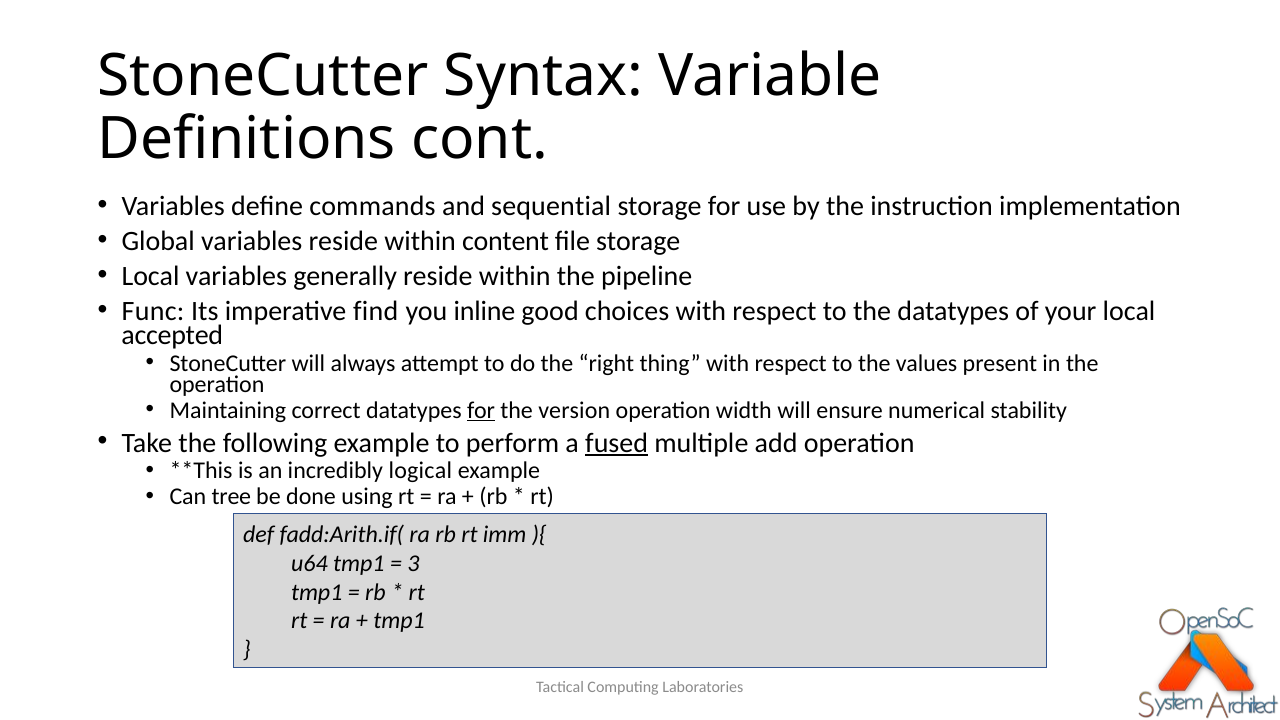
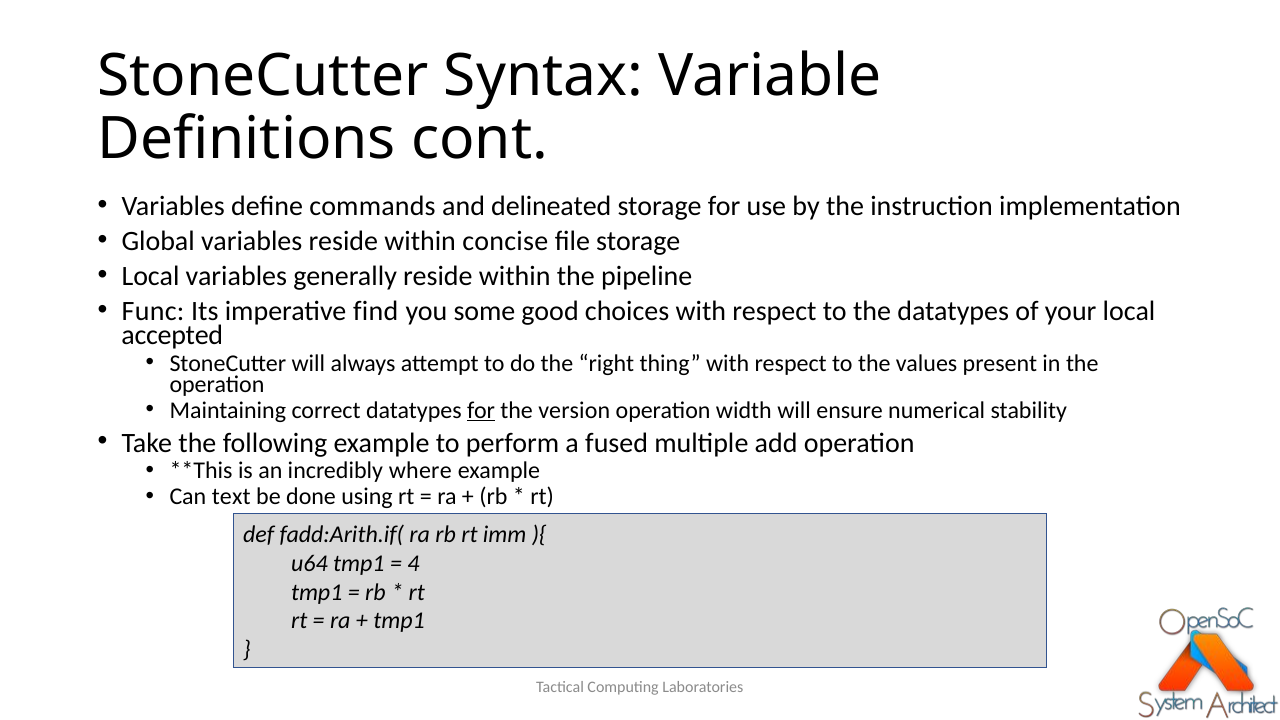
sequential: sequential -> delineated (551, 207)
content: content -> concise (505, 241)
inline: inline -> some (484, 311)
fused underline: present -> none (617, 443)
logical: logical -> where (420, 471)
tree: tree -> text (231, 497)
3: 3 -> 4 (413, 563)
